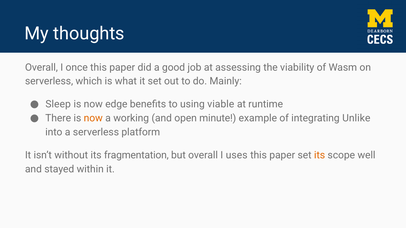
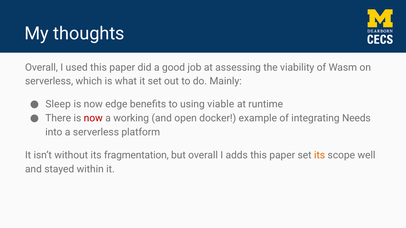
once: once -> used (77, 67)
now colour: orange -> red (93, 118)
minute: minute -> docker (218, 118)
Unlike: Unlike -> Needs (356, 118)
uses: uses -> adds (237, 155)
